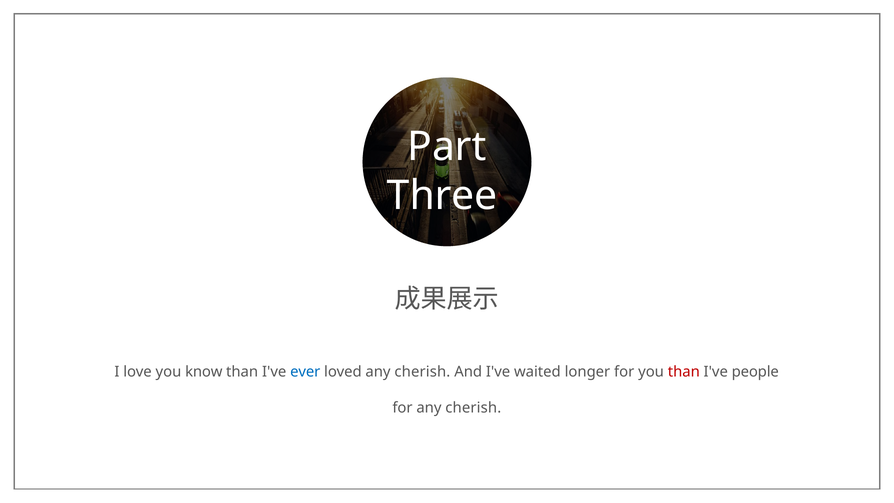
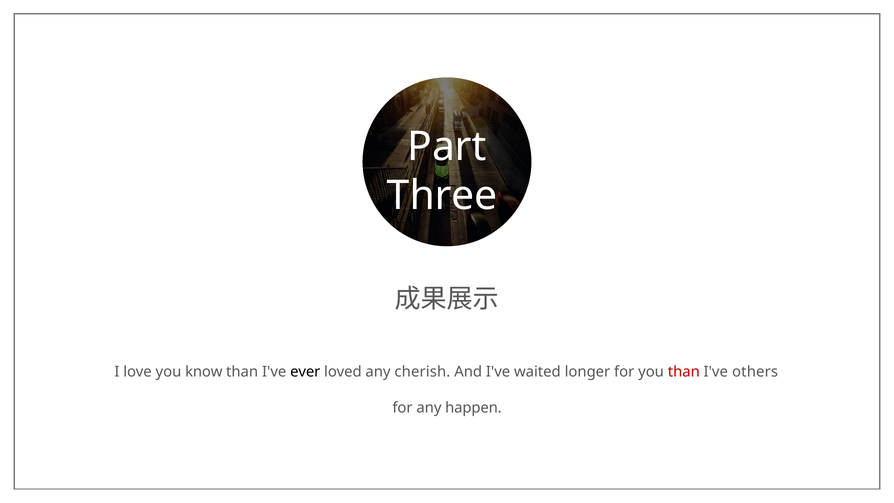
ever colour: blue -> black (305, 372)
people: people -> others (755, 372)
for any cherish: cherish -> happen (473, 408)
